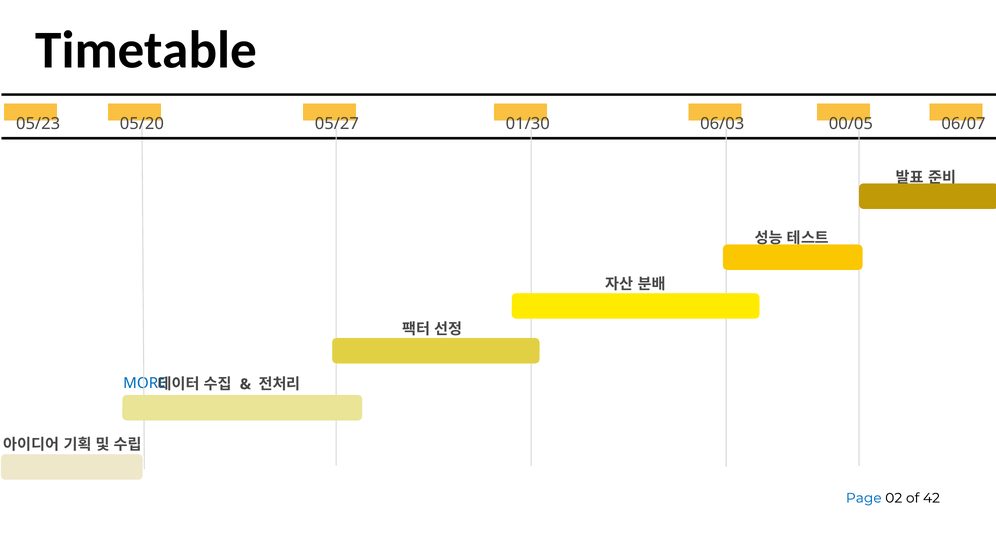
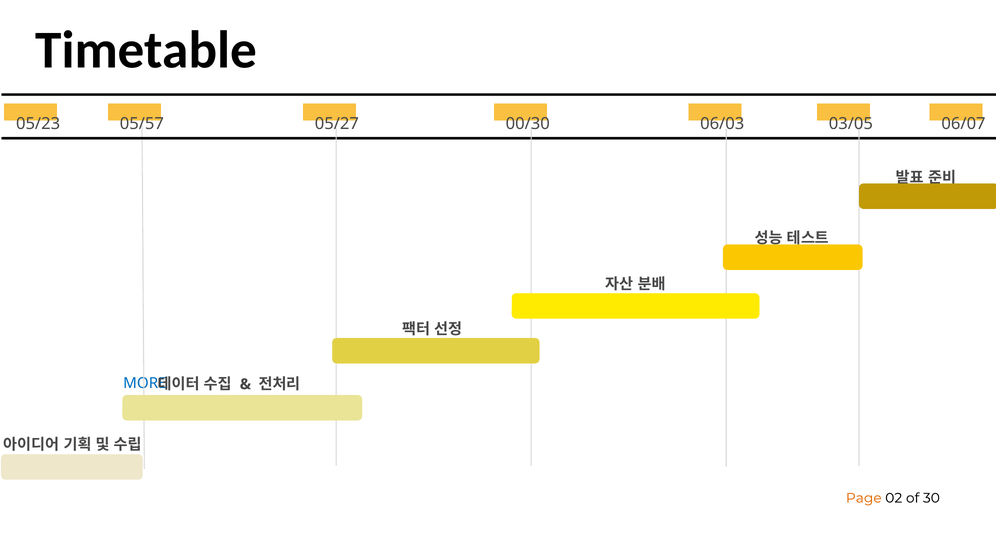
05/20: 05/20 -> 05/57 (142, 124)
01/30: 01/30 -> 00/30 (528, 124)
00/05: 00/05 -> 03/05 (851, 124)
Page colour: blue -> orange (864, 498)
42: 42 -> 30 (931, 498)
